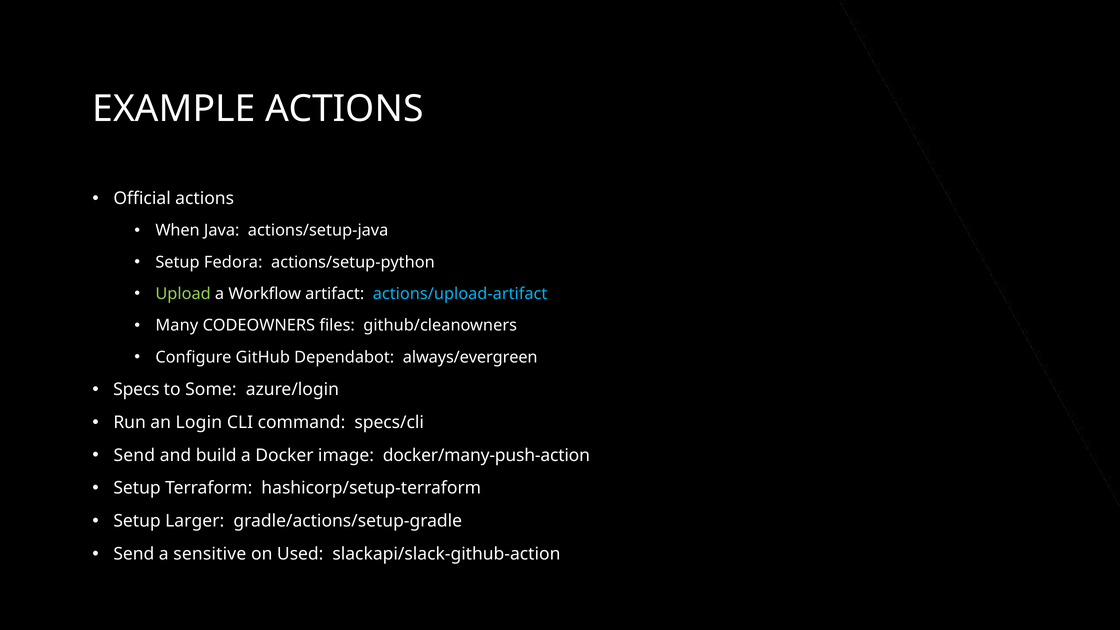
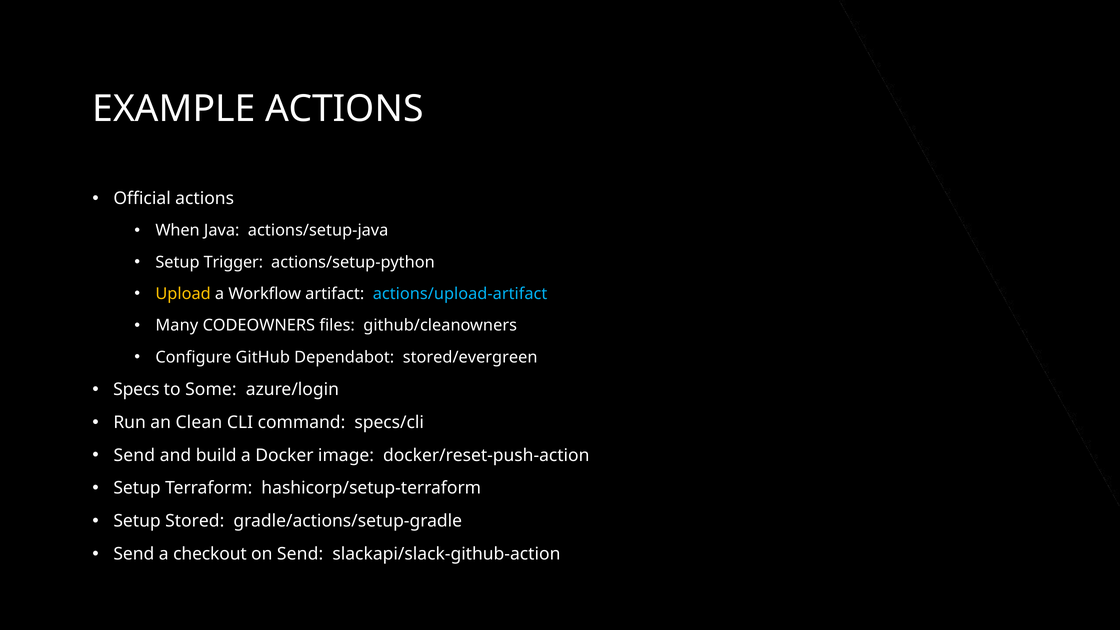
Fedora: Fedora -> Trigger (233, 262)
Upload colour: light green -> yellow (183, 294)
always/evergreen: always/evergreen -> stored/evergreen (470, 357)
Login: Login -> Clean (199, 422)
docker/many-push-action: docker/many-push-action -> docker/reset-push-action (486, 455)
Larger: Larger -> Stored (195, 521)
sensitive: sensitive -> checkout (210, 554)
on Used: Used -> Send (300, 554)
